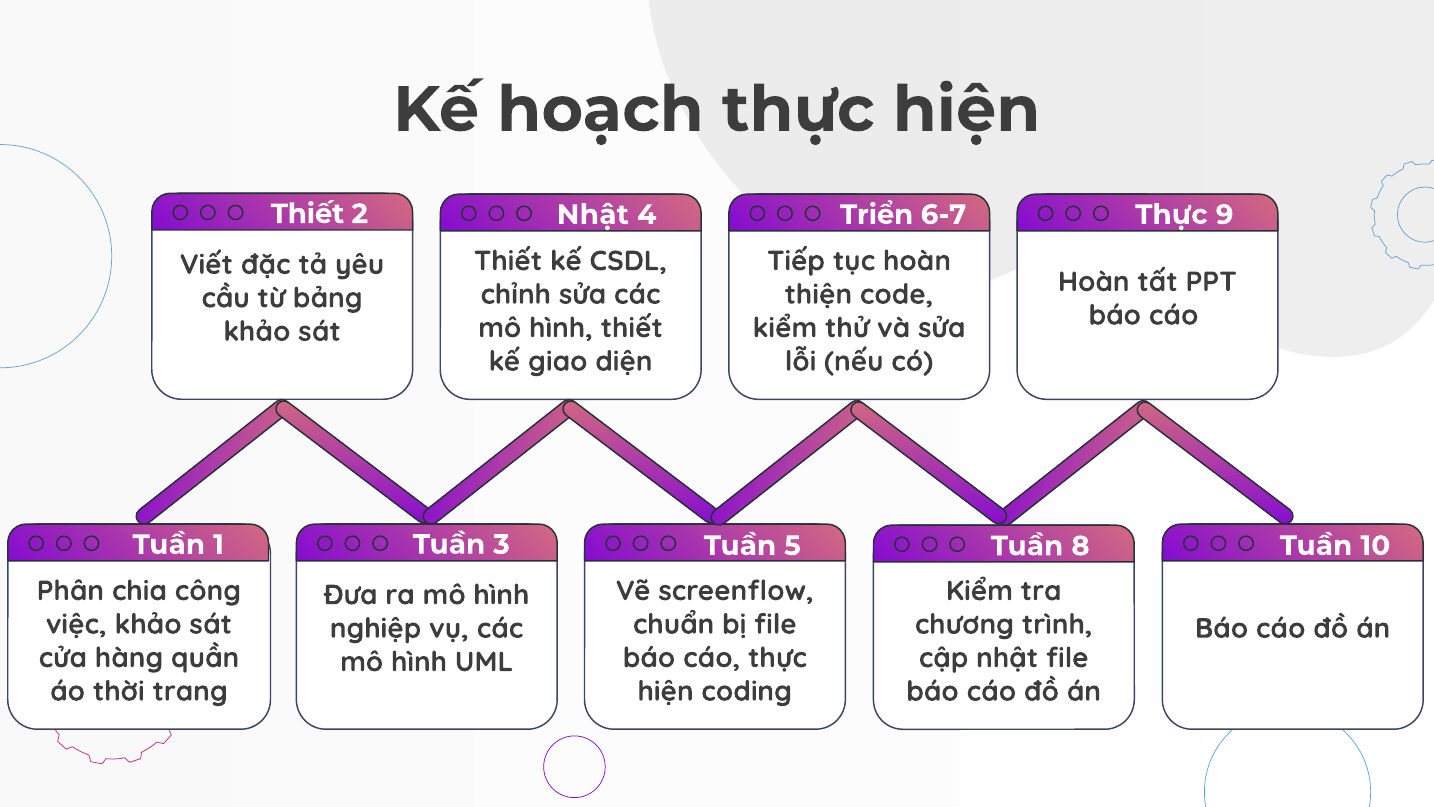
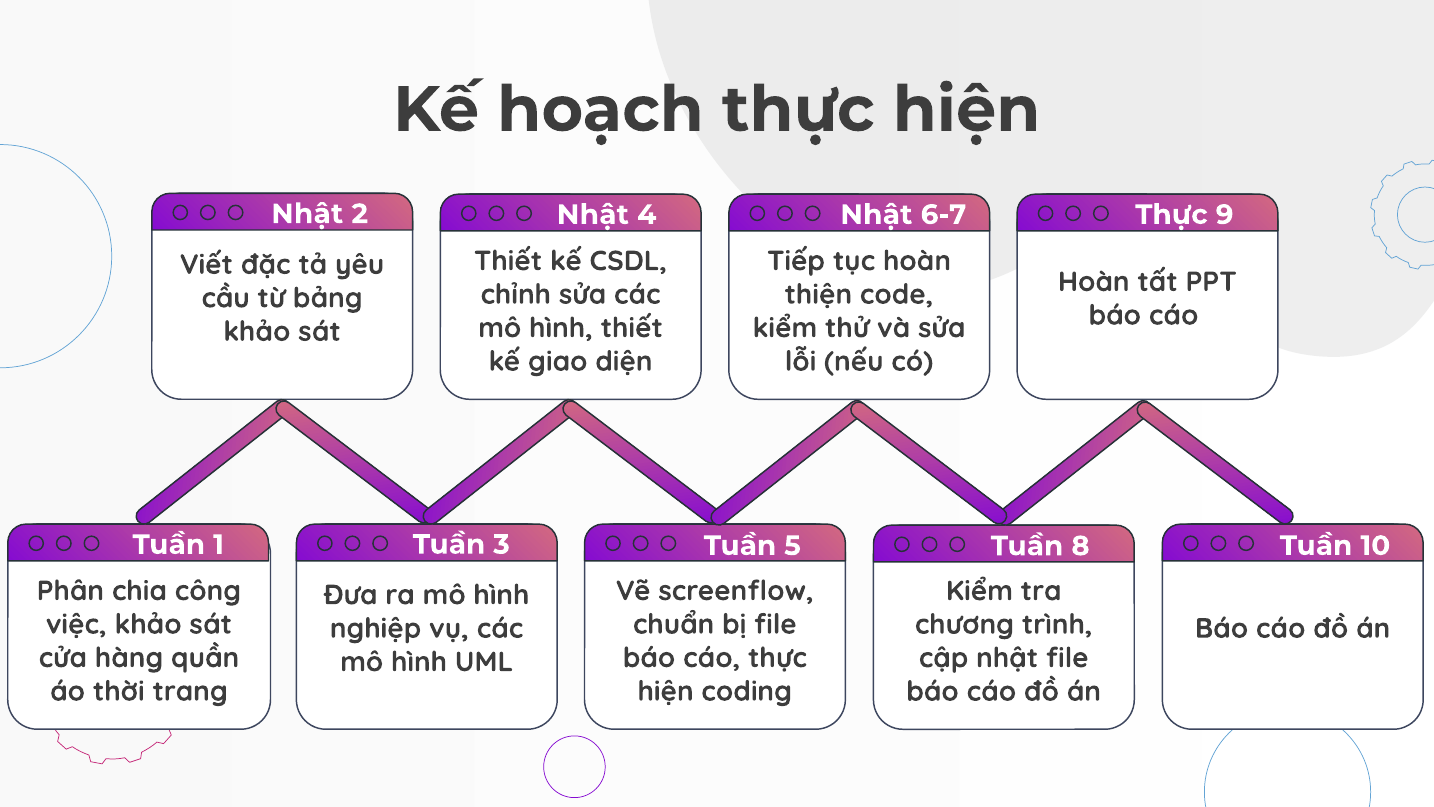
Thiết: Thiết -> Nhật (307, 214)
Triển: Triển -> Nhật (876, 215)
